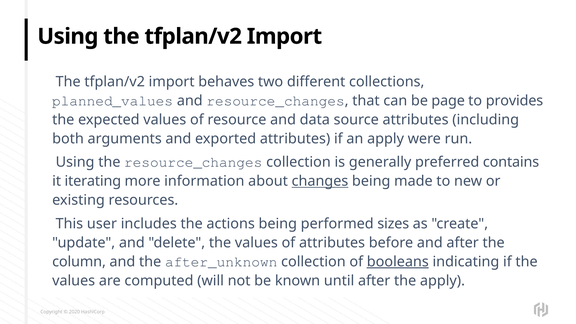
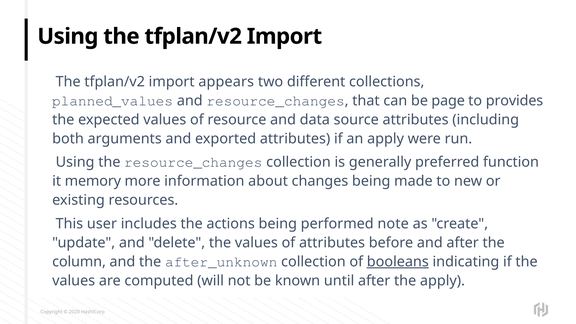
behaves: behaves -> appears (226, 82)
contains: contains -> function (511, 162)
iterating: iterating -> memory (93, 181)
changes underline: present -> none (320, 181)
sizes: sizes -> note (393, 224)
